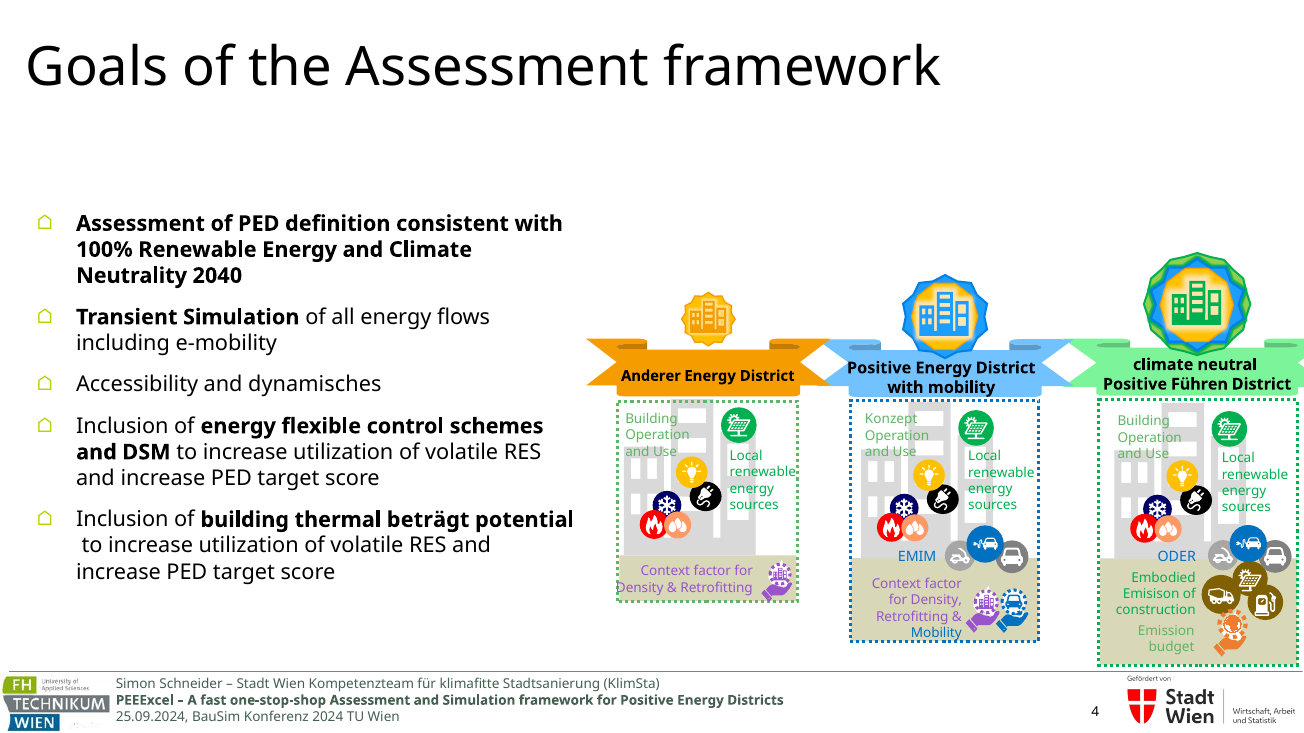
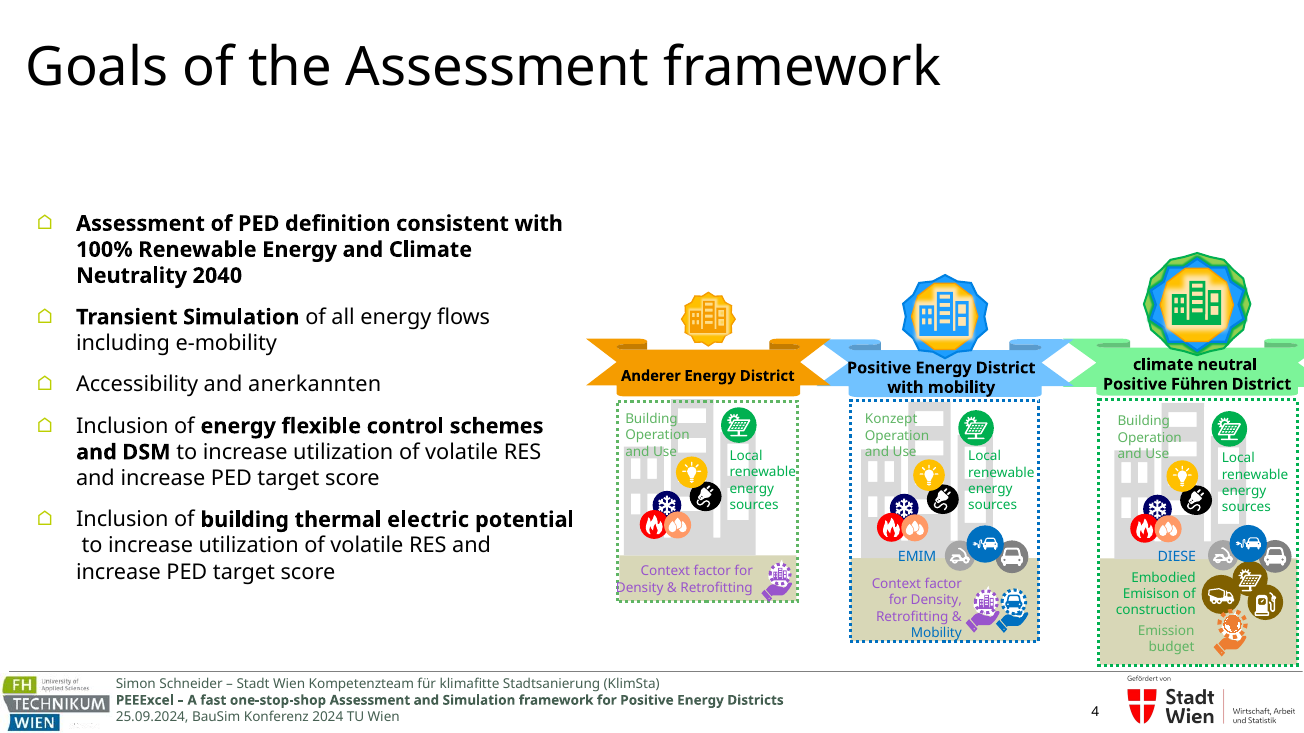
dynamisches: dynamisches -> anerkannten (315, 385)
beträgt: beträgt -> electric (428, 520)
ODER: ODER -> DIESE (1177, 557)
